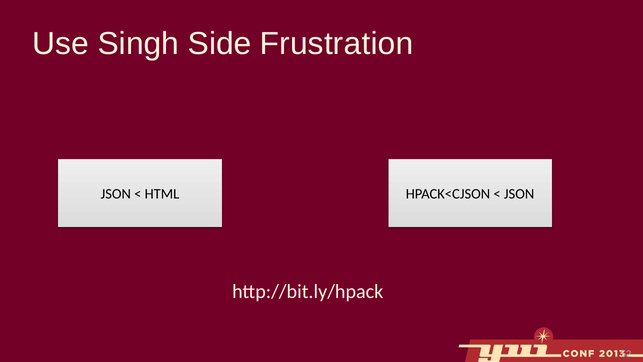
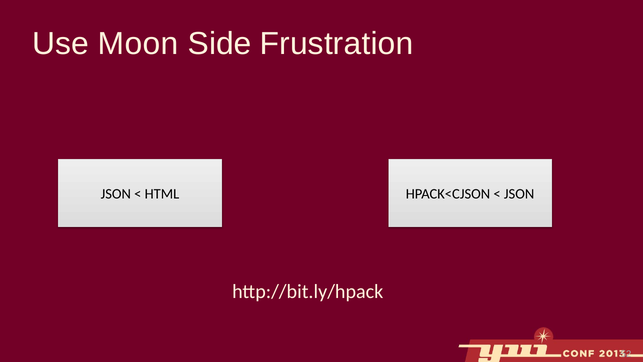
Singh: Singh -> Moon (138, 44)
